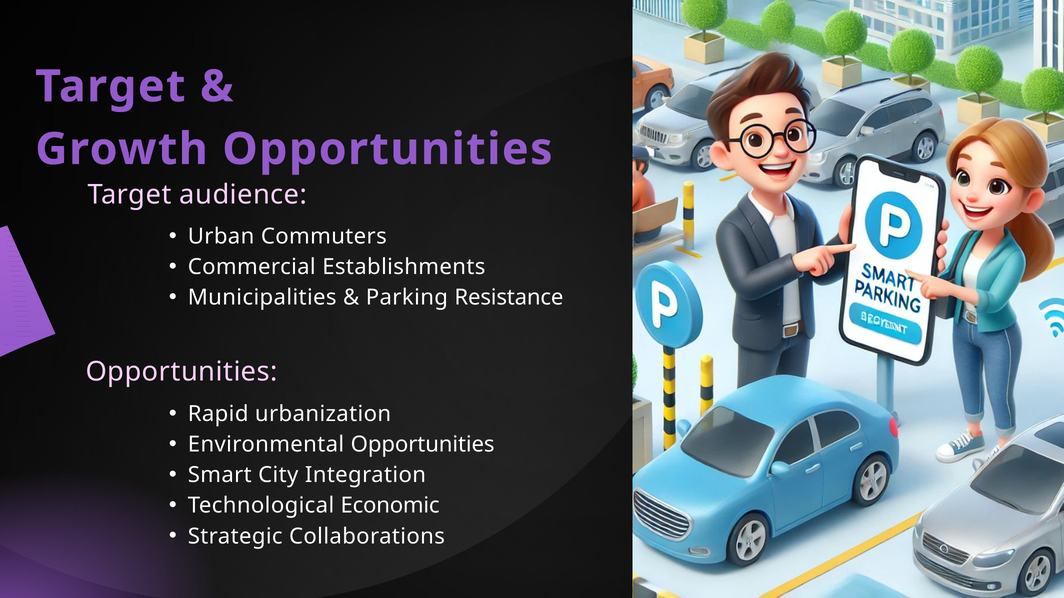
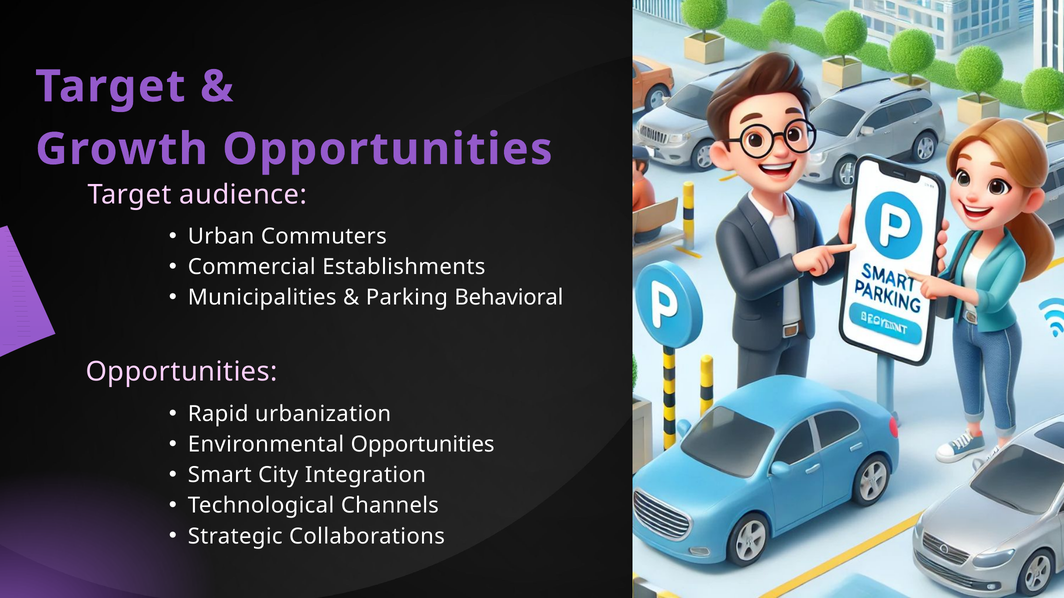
Resistance: Resistance -> Behavioral (509, 298)
Economic: Economic -> Channels (390, 506)
